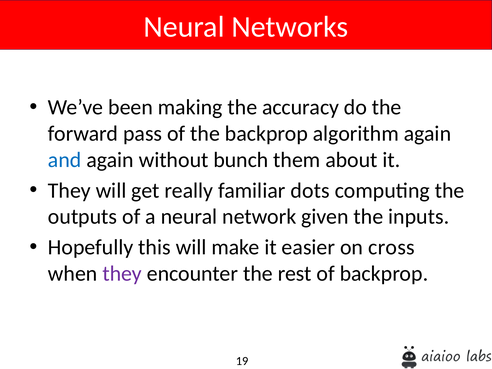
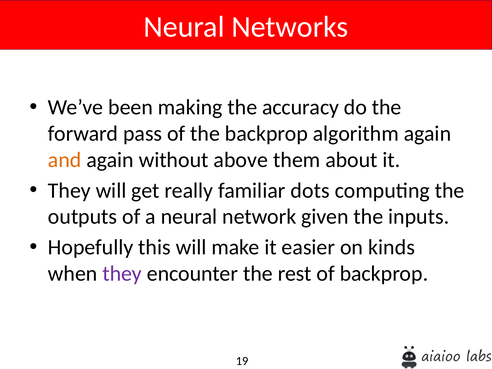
and colour: blue -> orange (65, 160)
bunch: bunch -> above (241, 160)
cross: cross -> kinds (392, 247)
